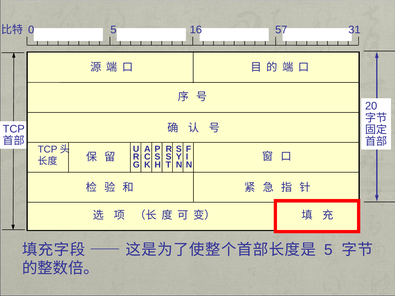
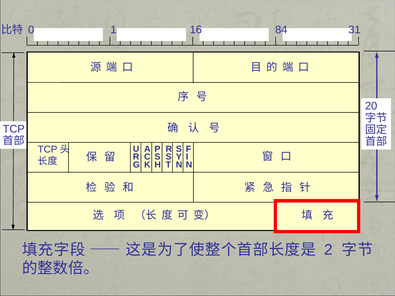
0 5: 5 -> 1 (113, 30)
57: 57 -> 84 (281, 30)
5: 5 -> 2 (328, 250)
